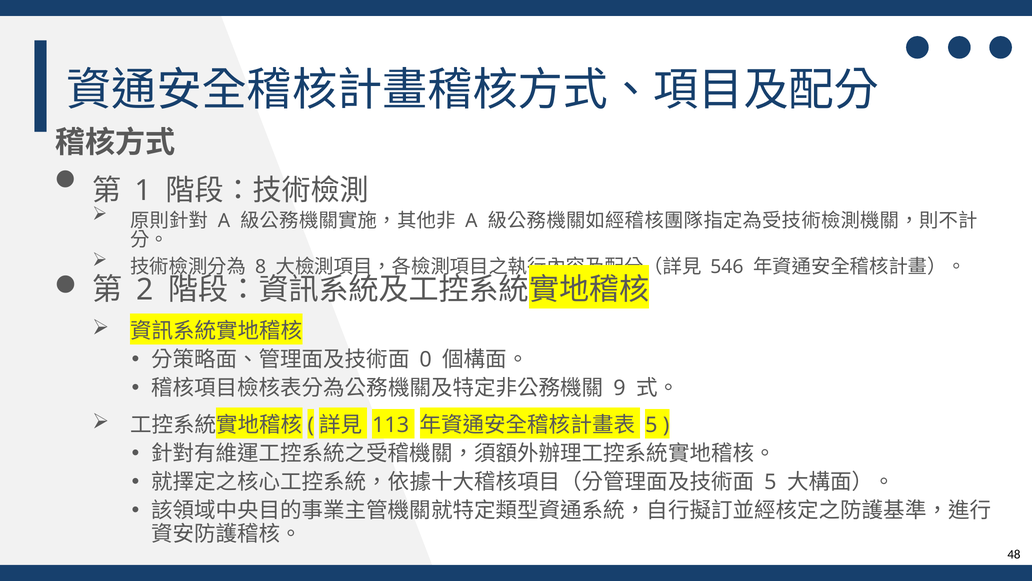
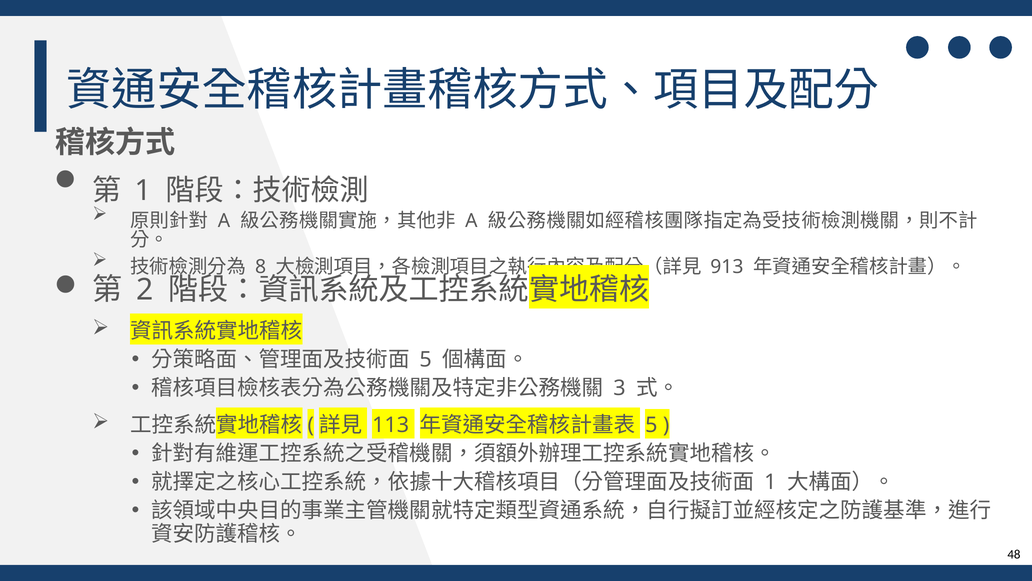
546: 546 -> 913 (727, 267)
0: 0 -> 5 (426, 359)
9: 9 -> 3 (619, 388)
5: 5 -> 1 (770, 482)
